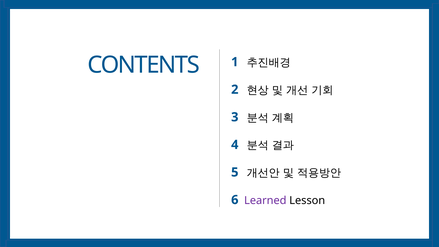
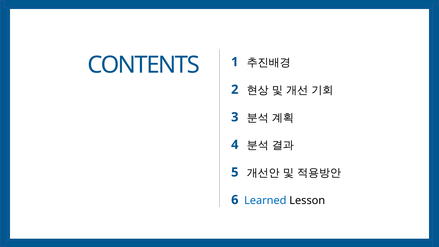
Learned colour: purple -> blue (265, 200)
